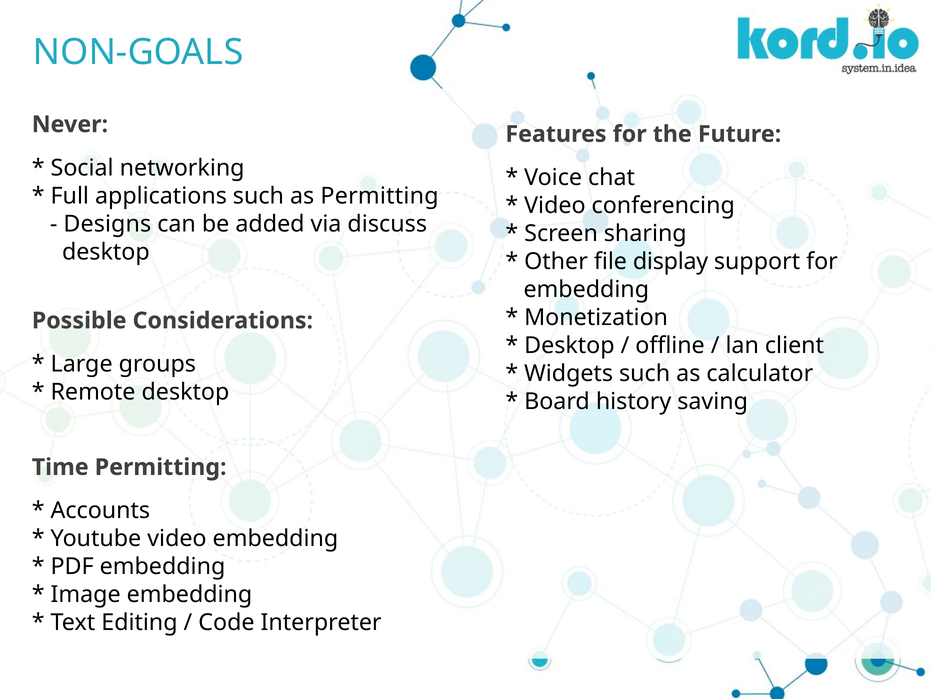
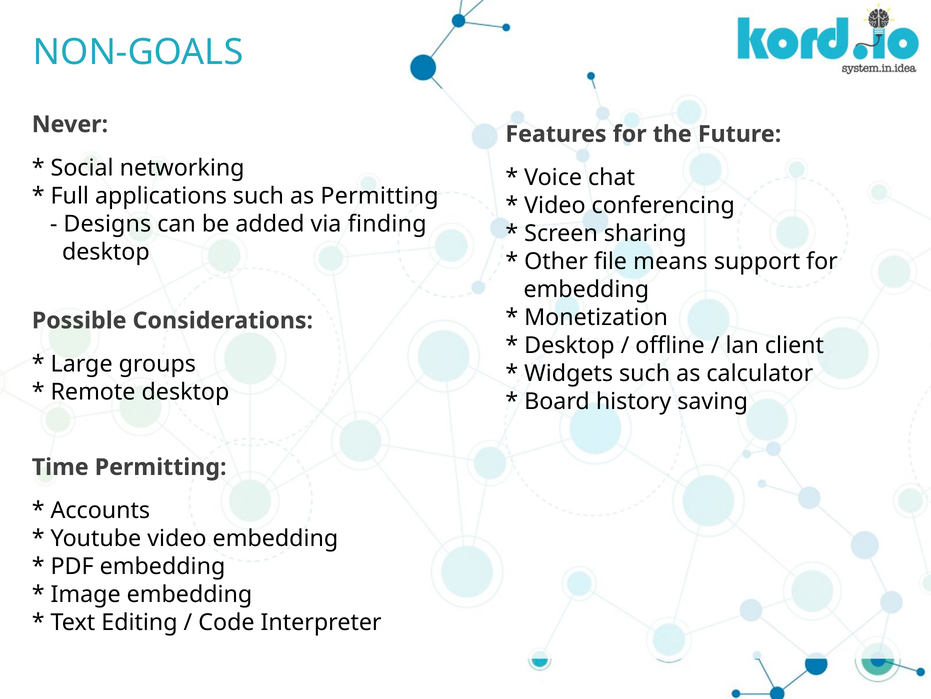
discuss: discuss -> finding (387, 224)
display: display -> means (670, 261)
